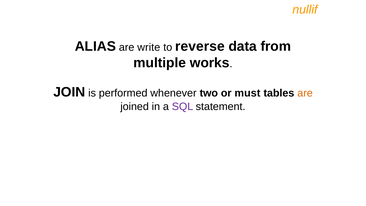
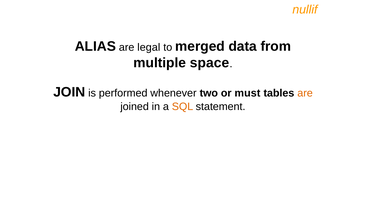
write: write -> legal (149, 47)
reverse: reverse -> merged (200, 46)
works: works -> space (210, 63)
SQL colour: purple -> orange (183, 106)
